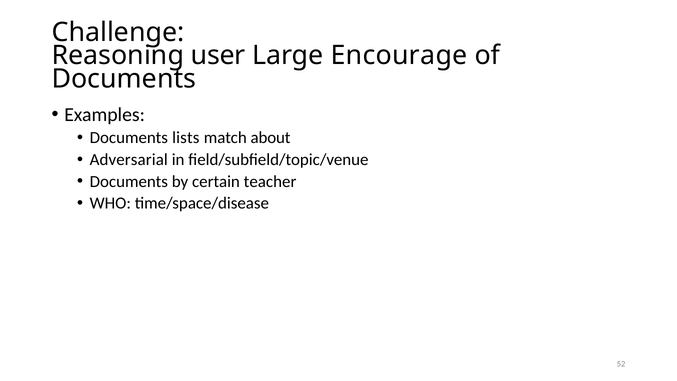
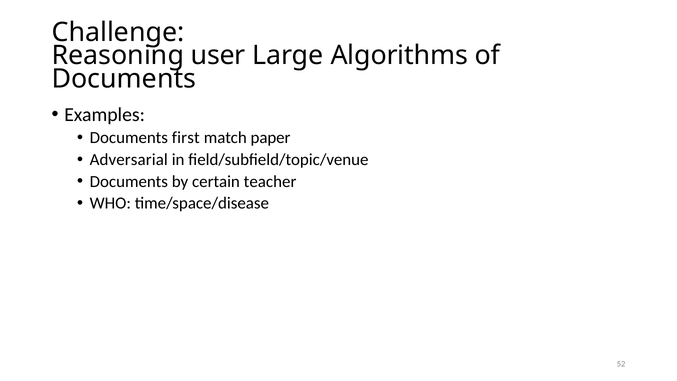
Encourage: Encourage -> Algorithms (399, 56)
lists: lists -> first (186, 138)
about: about -> paper (271, 138)
